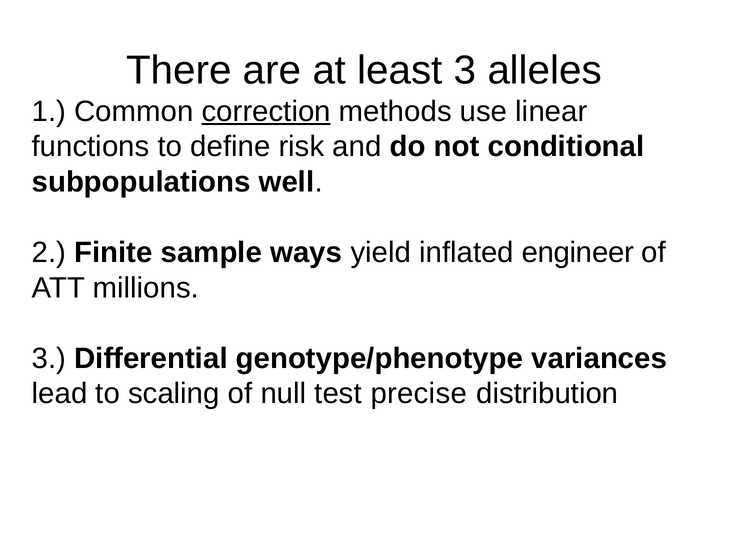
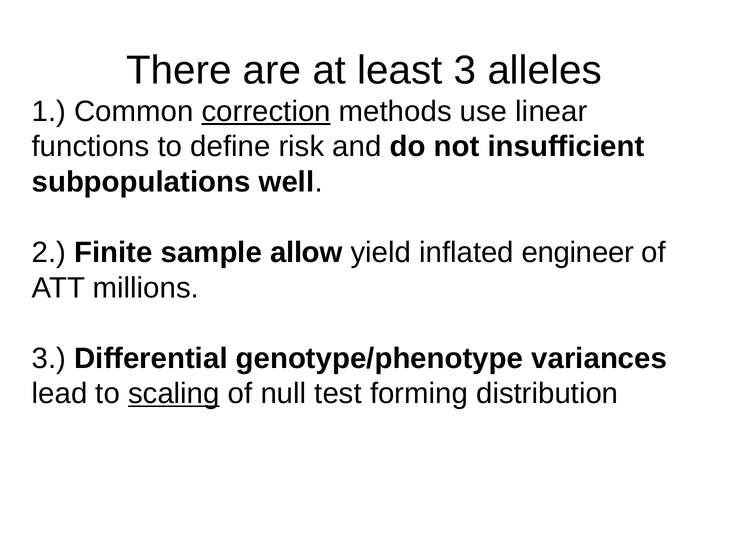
conditional: conditional -> insufficient (566, 147)
ways: ways -> allow (306, 252)
scaling underline: none -> present (174, 393)
precise: precise -> forming (419, 393)
